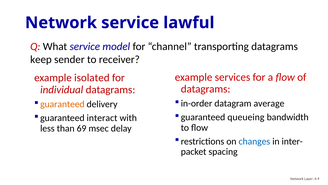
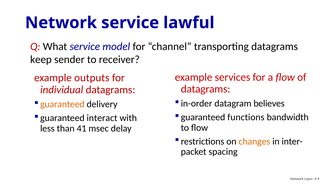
isolated: isolated -> outputs (92, 78)
average: average -> believes (269, 103)
queueing: queueing -> functions (246, 117)
69: 69 -> 41 (82, 128)
changes colour: blue -> orange (254, 141)
